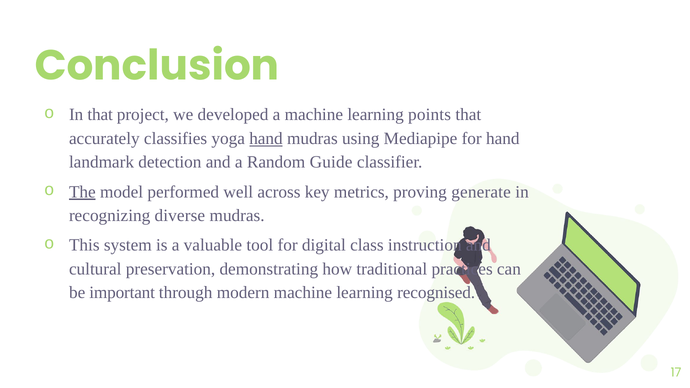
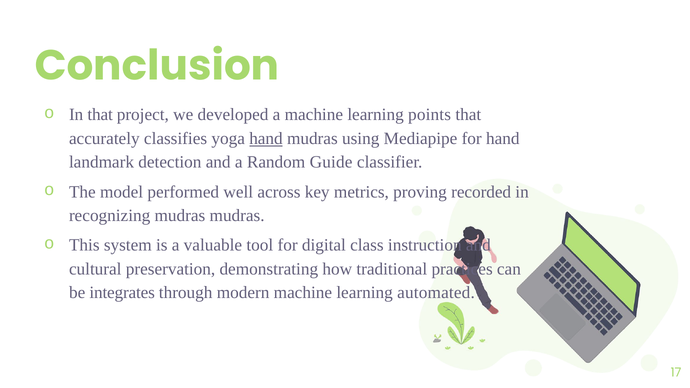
The underline: present -> none (82, 192)
generate: generate -> recorded (481, 192)
recognizing diverse: diverse -> mudras (180, 216)
important: important -> integrates (122, 293)
recognised: recognised -> automated (436, 293)
